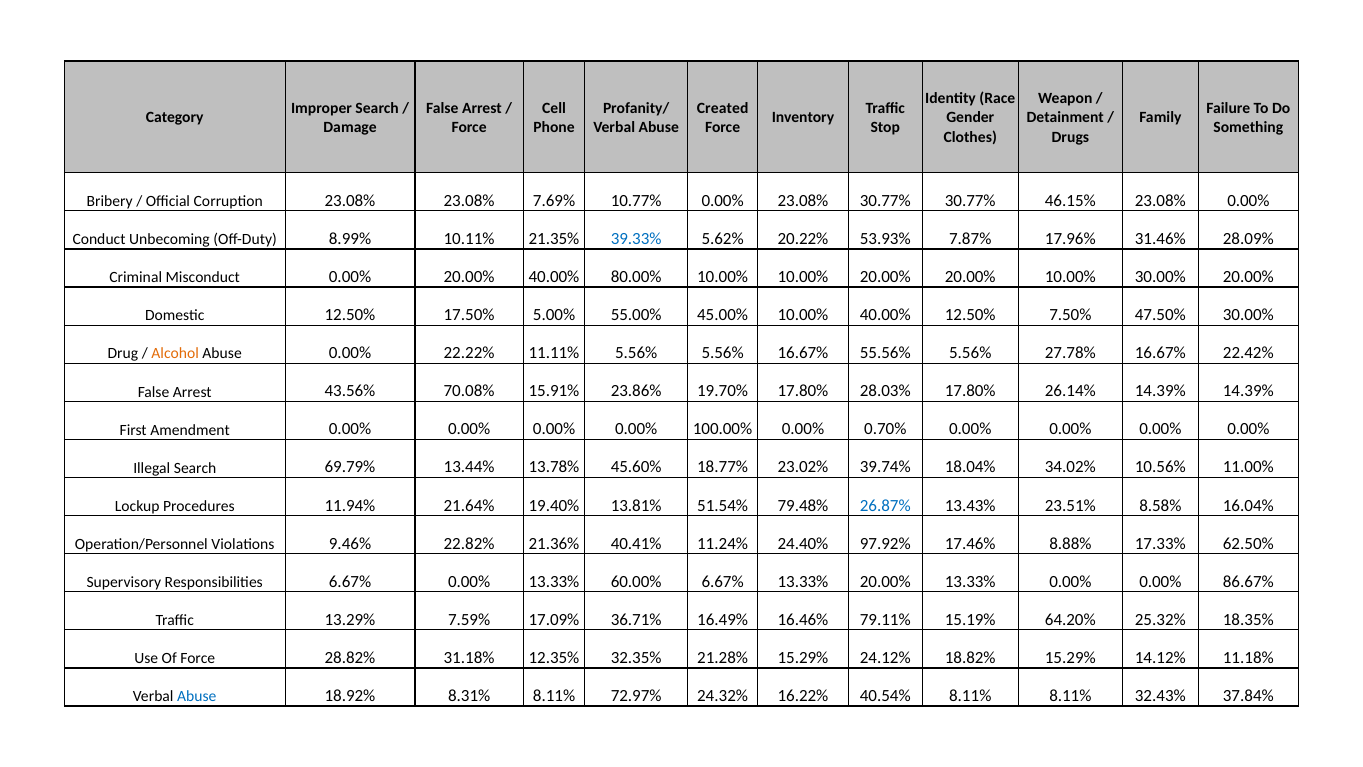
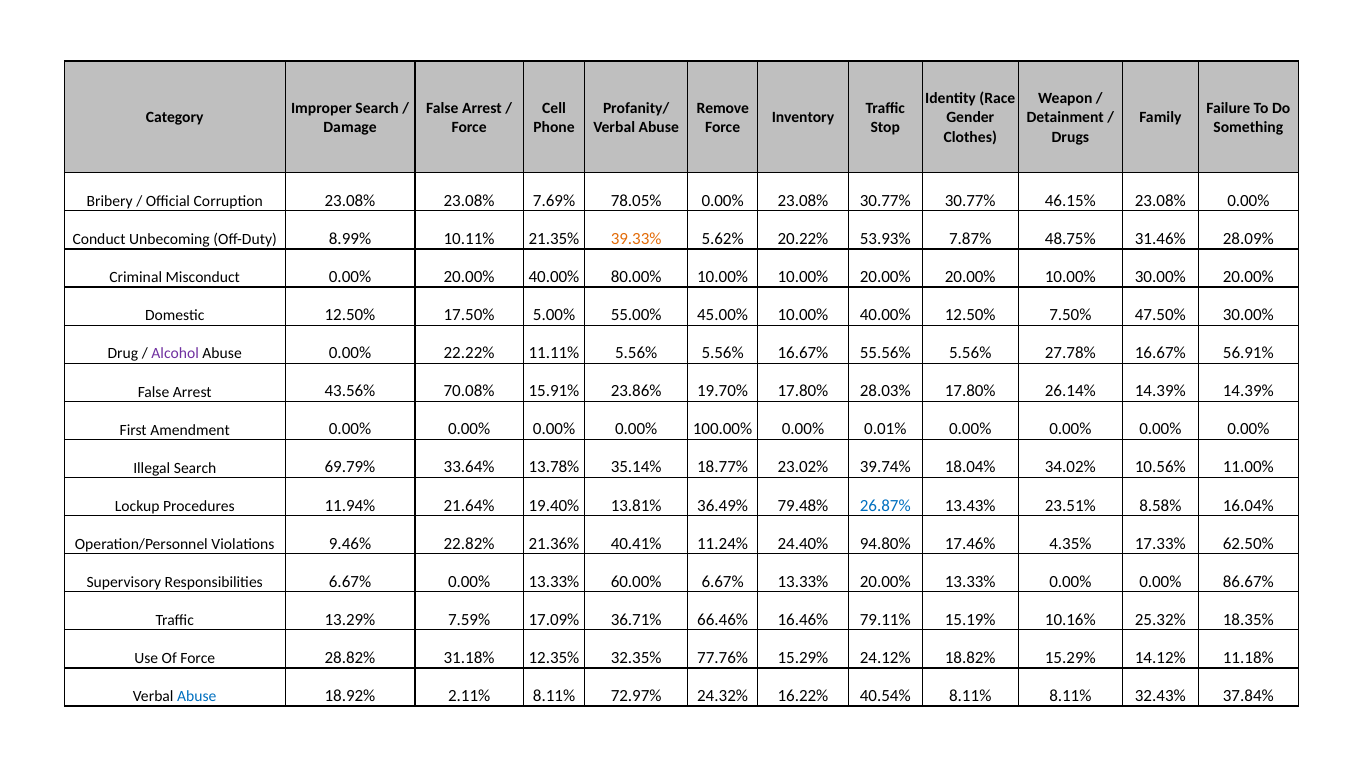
Created: Created -> Remove (723, 108)
10.77%: 10.77% -> 78.05% (636, 201)
39.33% colour: blue -> orange (636, 239)
17.96%: 17.96% -> 48.75% (1070, 239)
Alcohol colour: orange -> purple (175, 354)
22.42%: 22.42% -> 56.91% (1248, 353)
0.70%: 0.70% -> 0.01% (885, 429)
13.44%: 13.44% -> 33.64% (469, 467)
45.60%: 45.60% -> 35.14% (636, 467)
51.54%: 51.54% -> 36.49% (723, 505)
97.92%: 97.92% -> 94.80% (885, 543)
8.88%: 8.88% -> 4.35% (1070, 543)
16.49%: 16.49% -> 66.46% (723, 619)
64.20%: 64.20% -> 10.16% (1070, 619)
21.28%: 21.28% -> 77.76% (723, 657)
8.31%: 8.31% -> 2.11% (469, 696)
